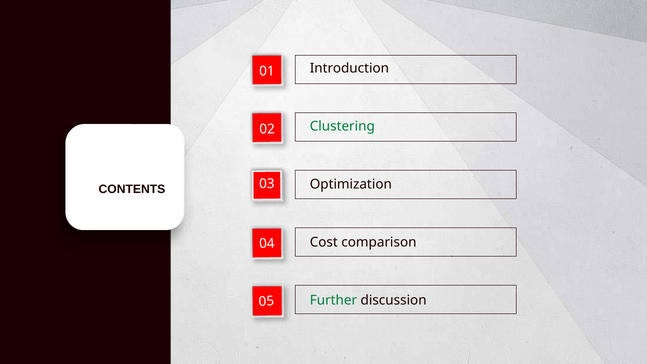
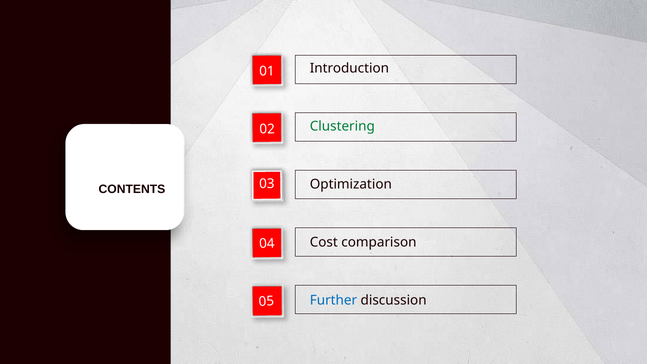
Further colour: green -> blue (333, 300)
